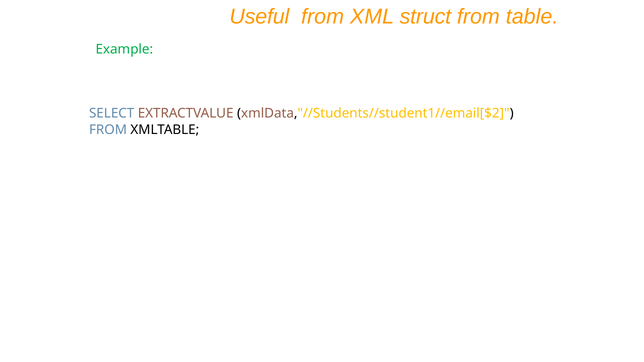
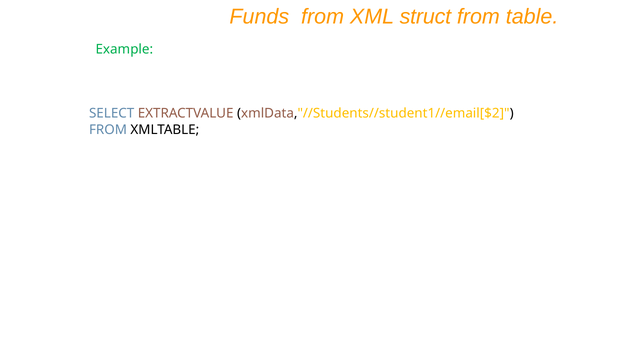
Useful: Useful -> Funds (259, 17)
